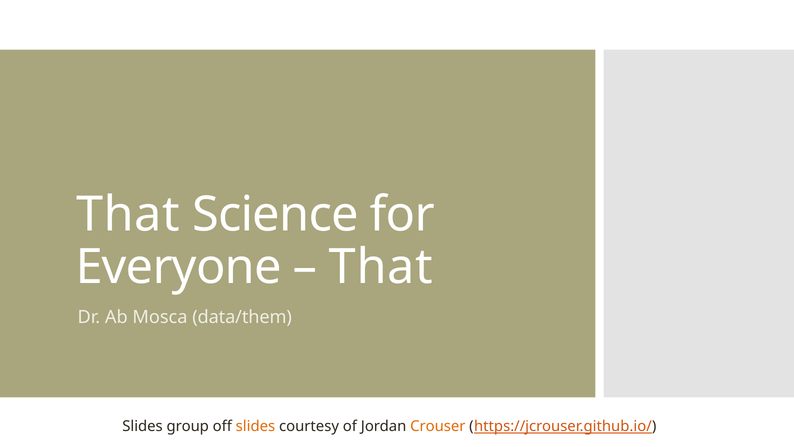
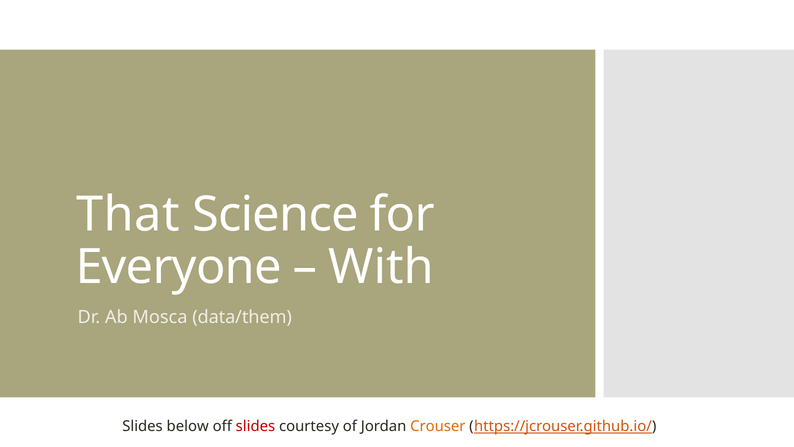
That: That -> With (381, 267)
group: group -> below (188, 426)
slides colour: orange -> red (255, 426)
